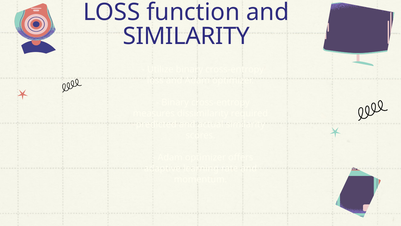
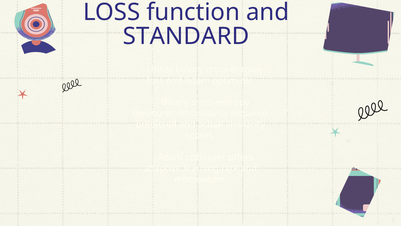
SIMILARITY: SIMILARITY -> STANDARD (186, 36)
